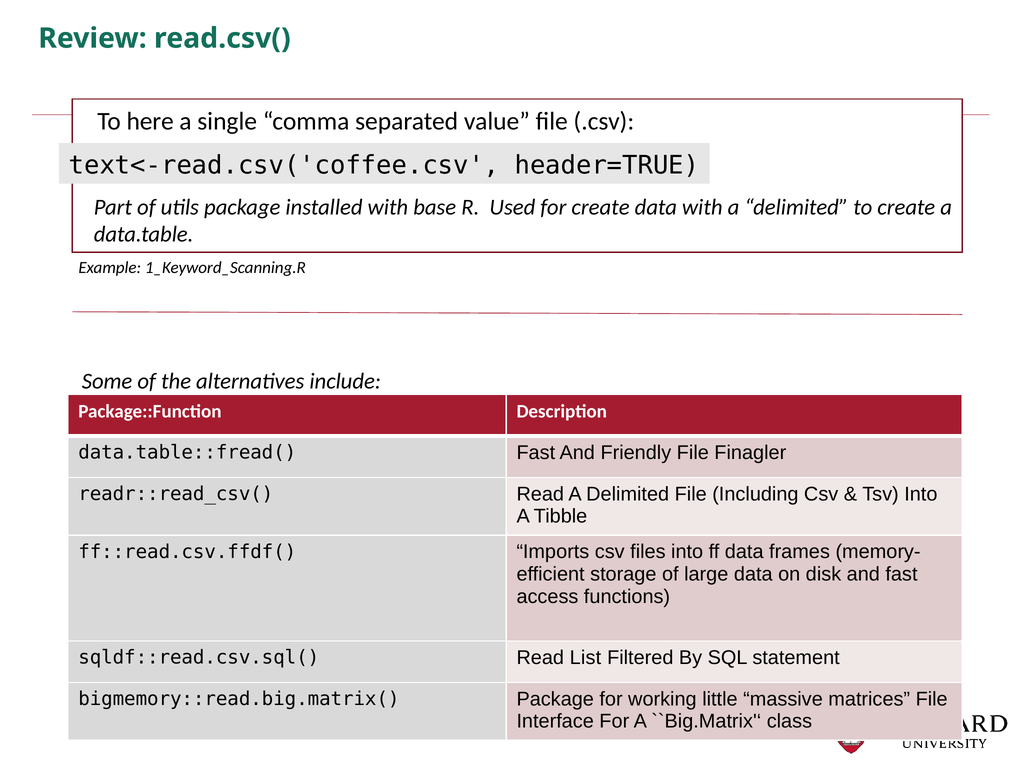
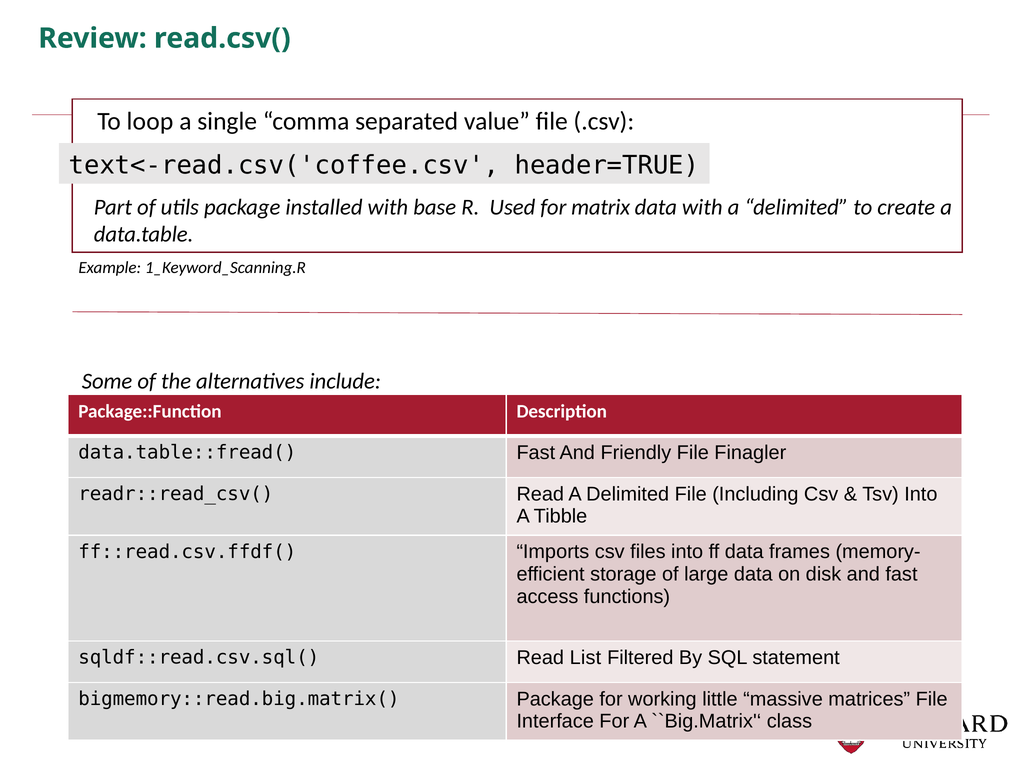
here: here -> loop (150, 121)
for create: create -> matrix (601, 207)
